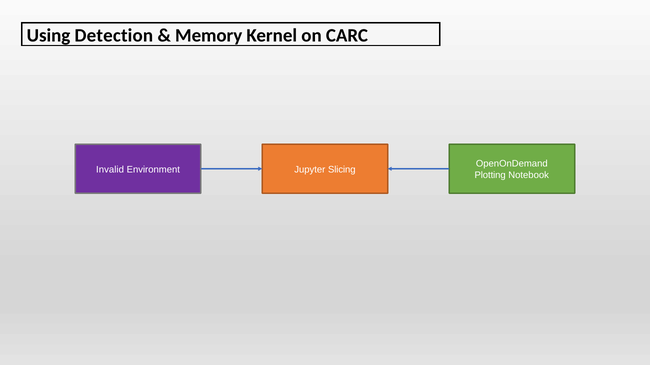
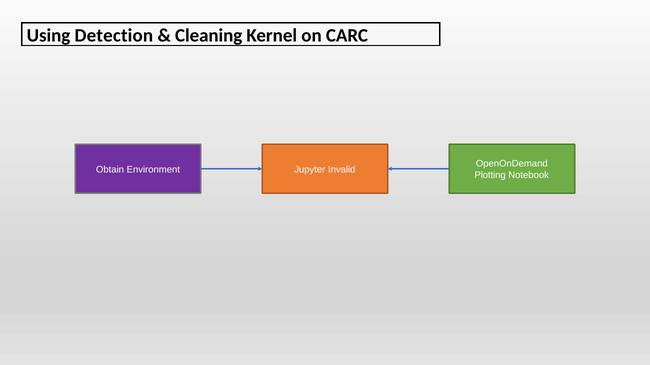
Memory: Memory -> Cleaning (209, 36)
Invalid: Invalid -> Obtain (110, 170)
Slicing: Slicing -> Invalid (342, 170)
